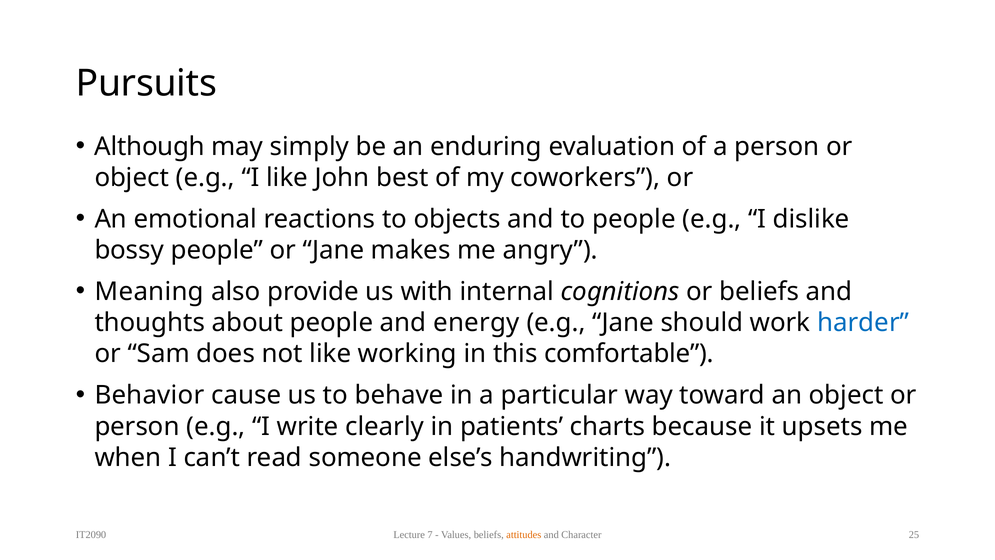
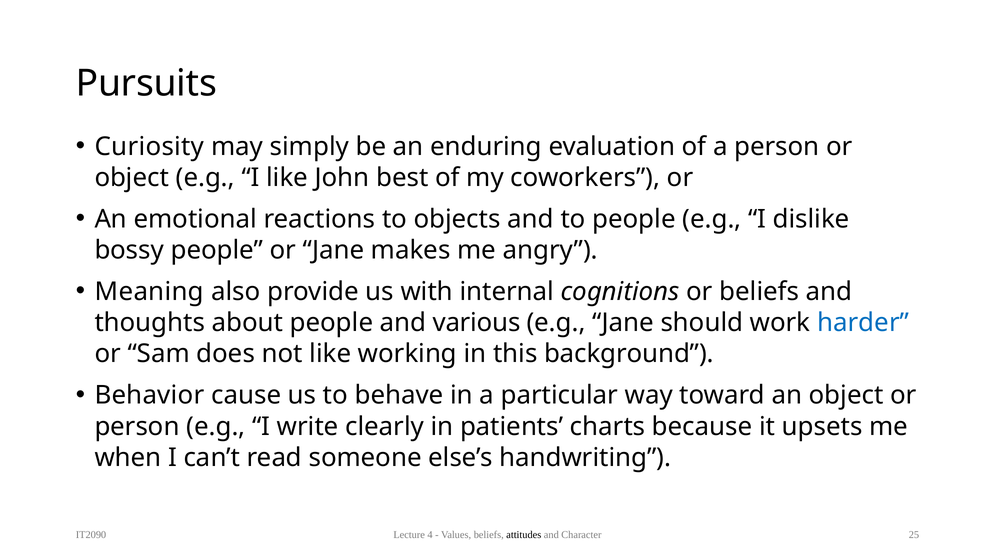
Although: Although -> Curiosity (149, 146)
energy: energy -> various (477, 323)
comfortable: comfortable -> background (629, 354)
7: 7 -> 4 (430, 534)
attitudes colour: orange -> black (524, 534)
